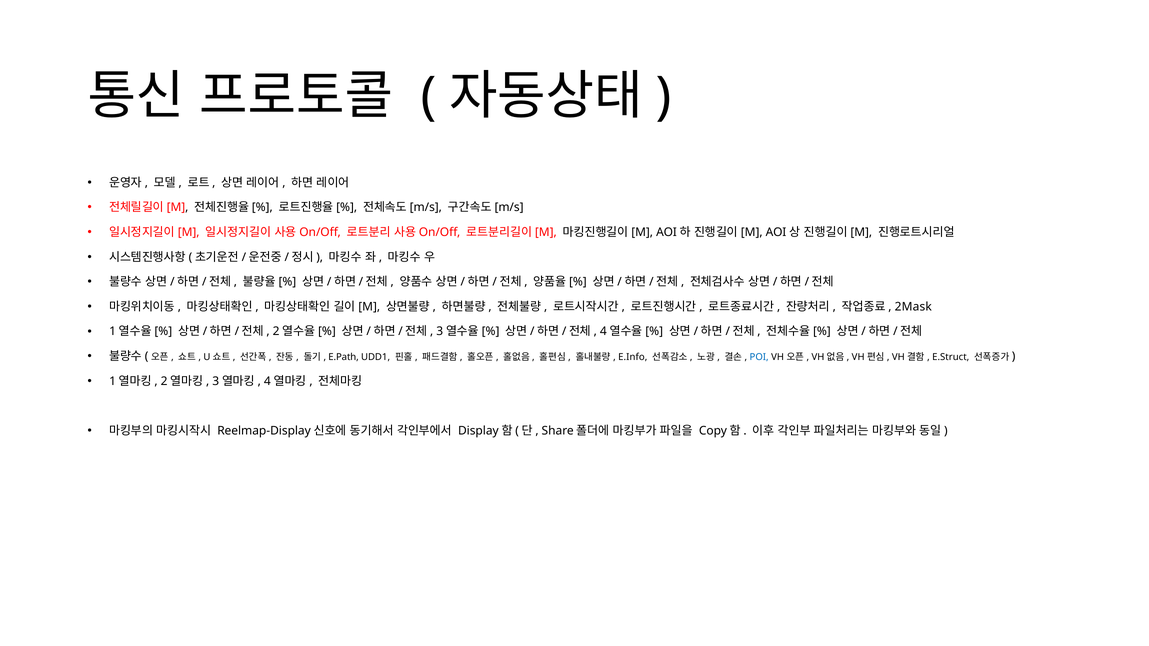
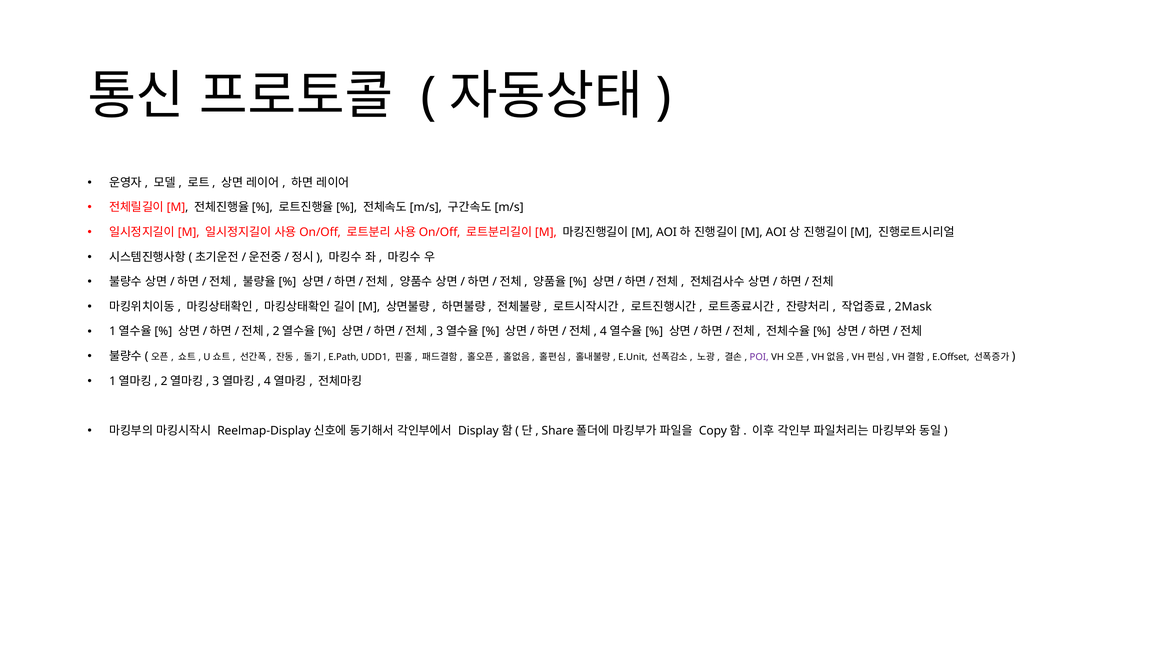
E.Info: E.Info -> E.Unit (633, 357)
POI colour: blue -> purple (759, 357)
E.Struct: E.Struct -> E.Offset (951, 357)
